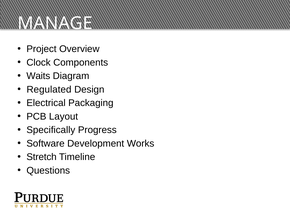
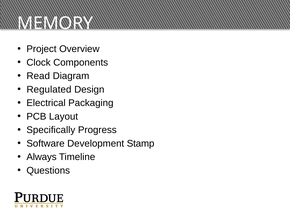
MANAGE: MANAGE -> MEMORY (55, 23)
Waits: Waits -> Read (38, 76)
Works: Works -> Stamp (141, 144)
Stretch: Stretch -> Always (42, 157)
